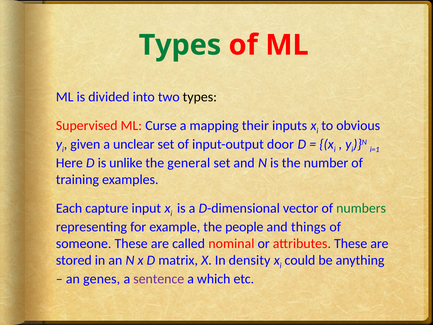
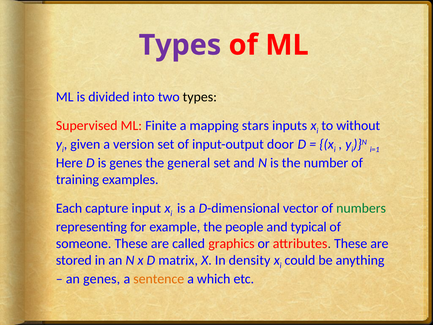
Types colour: green -> purple (180, 45)
Curse: Curse -> Finite (161, 125)
their: their -> stars (255, 125)
obvious: obvious -> without (358, 125)
unclear: unclear -> version (134, 144)
is unlike: unlike -> genes (126, 163)
things: things -> typical (309, 227)
nominal: nominal -> graphics (231, 243)
sentence colour: purple -> orange (159, 279)
